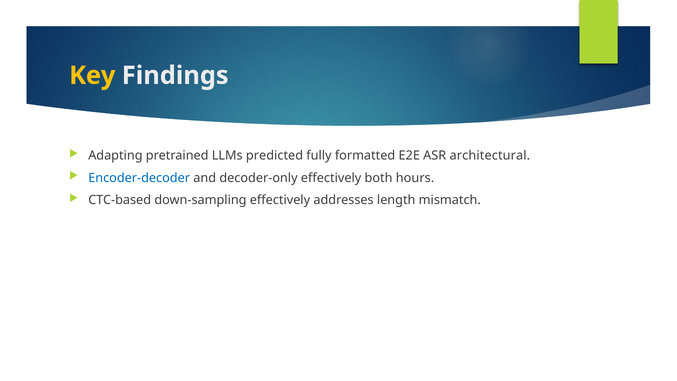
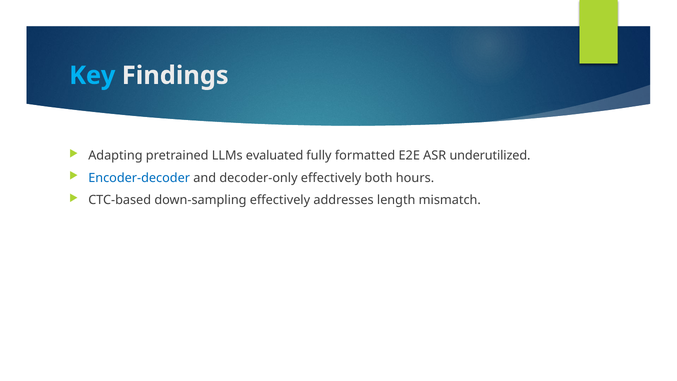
Key colour: yellow -> light blue (92, 75)
predicted: predicted -> evaluated (275, 156)
architectural: architectural -> underutilized (490, 156)
